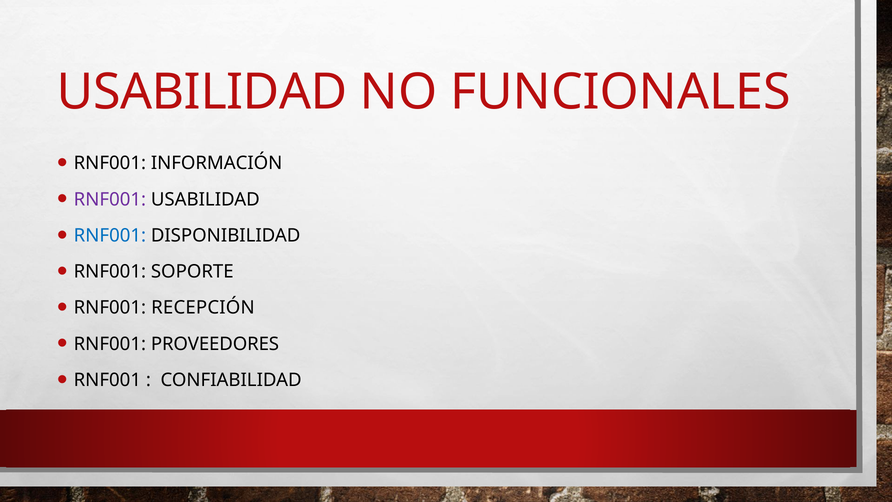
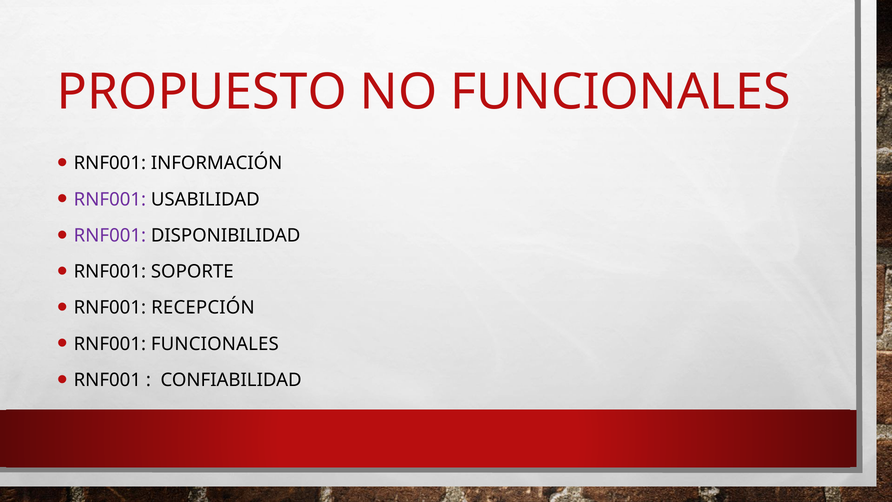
USABILIDAD: USABILIDAD -> PROPUESTO (202, 92)
RNF001 colour: blue -> purple (110, 235)
RNF001 PROVEEDORES: PROVEEDORES -> FUNCIONALES (215, 344)
